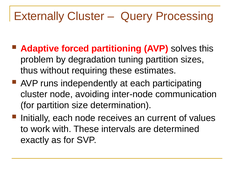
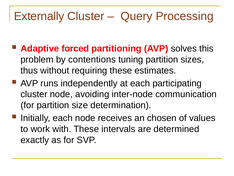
degradation: degradation -> contentions (92, 59)
current: current -> chosen (162, 118)
